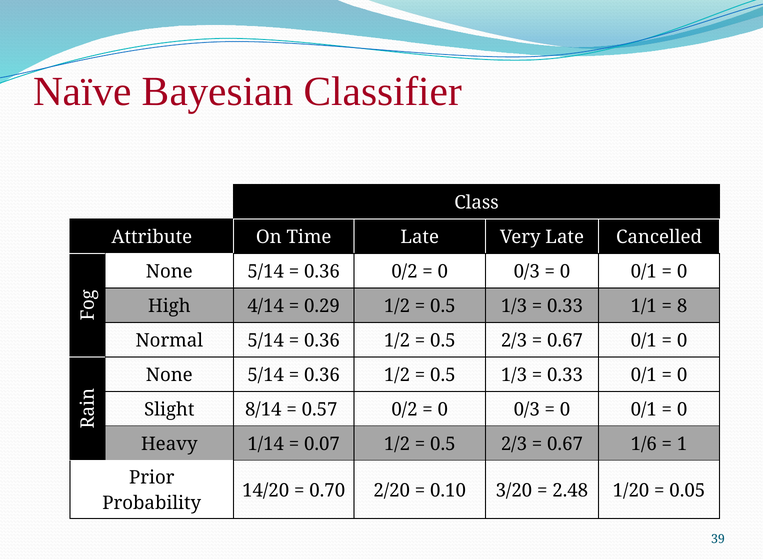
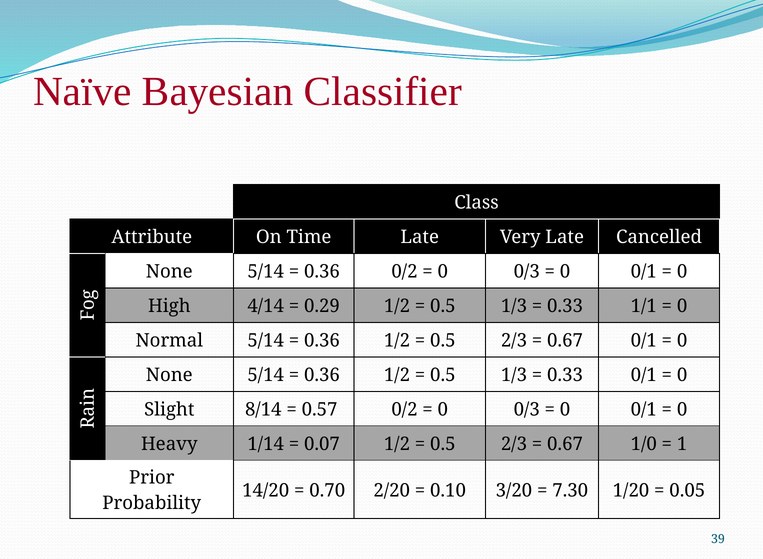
8: 8 -> 0 (682, 306)
1/6: 1/6 -> 1/0 (644, 444)
2.48: 2.48 -> 7.30 (570, 490)
